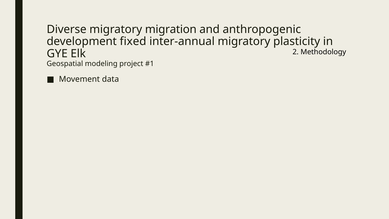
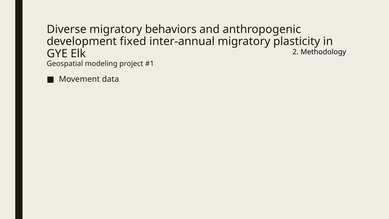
migration: migration -> behaviors (171, 29)
